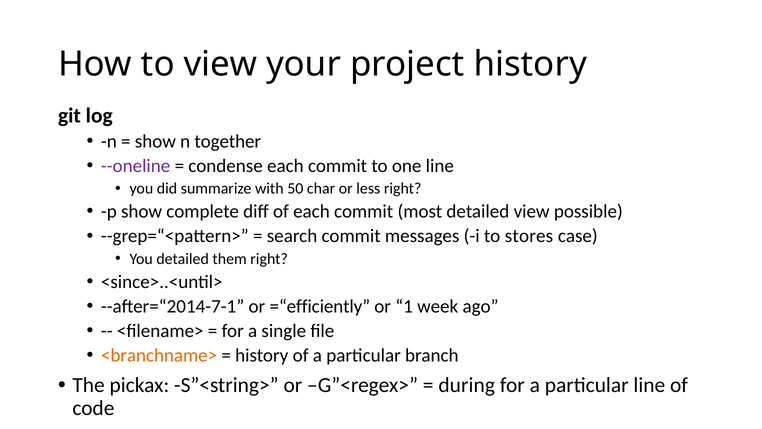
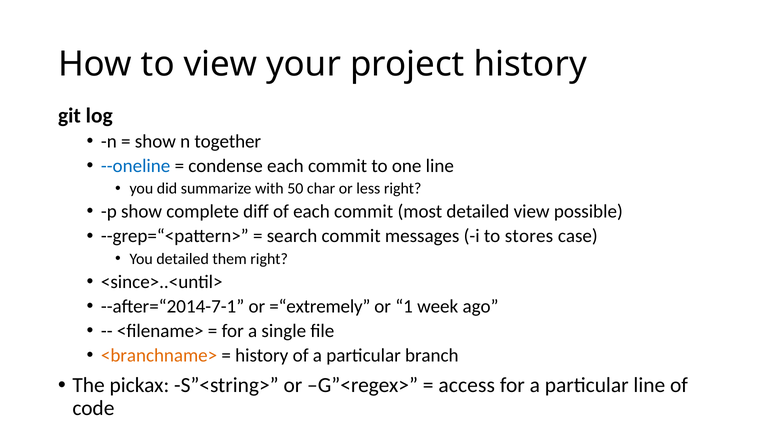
--oneline colour: purple -> blue (136, 166)
=“efficiently: =“efficiently -> =“extremely (320, 306)
during: during -> access (467, 385)
